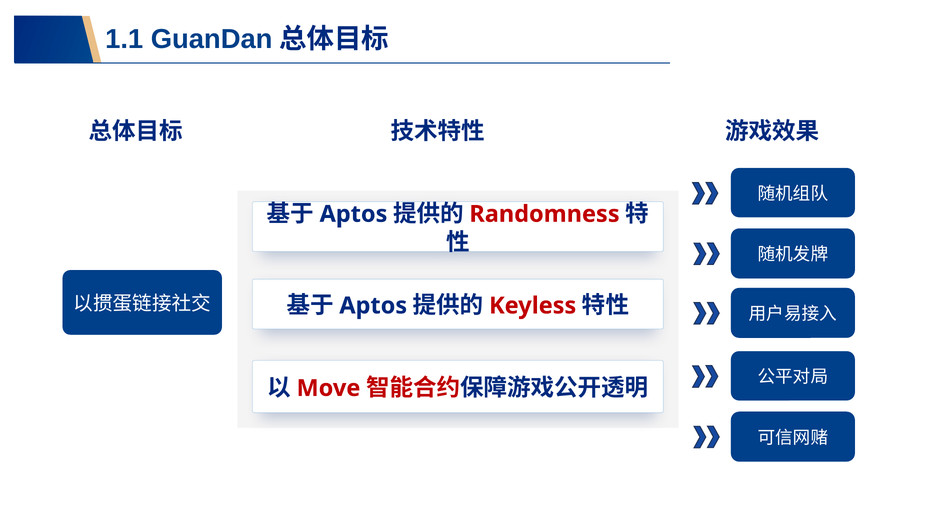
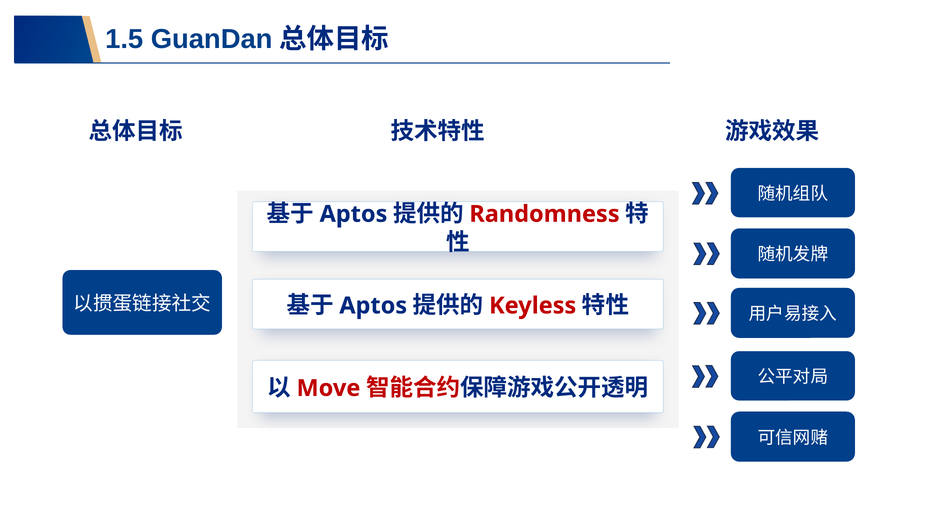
1.1: 1.1 -> 1.5 (124, 39)
